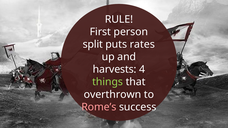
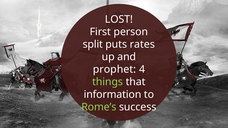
RULE: RULE -> LOST (119, 19)
harvests: harvests -> prophet (115, 70)
overthrown: overthrown -> information (113, 95)
Rome’s colour: pink -> light green (99, 107)
